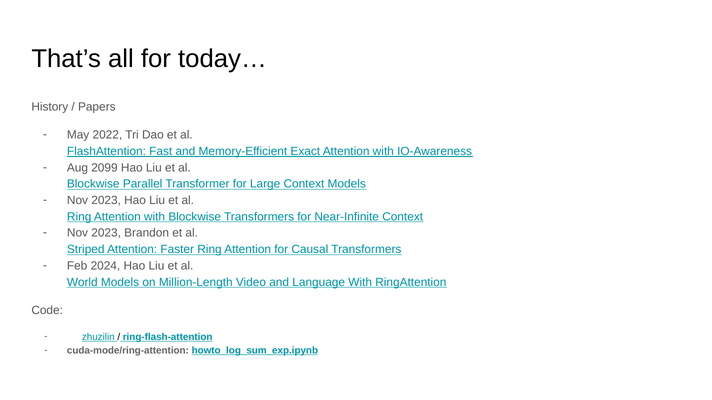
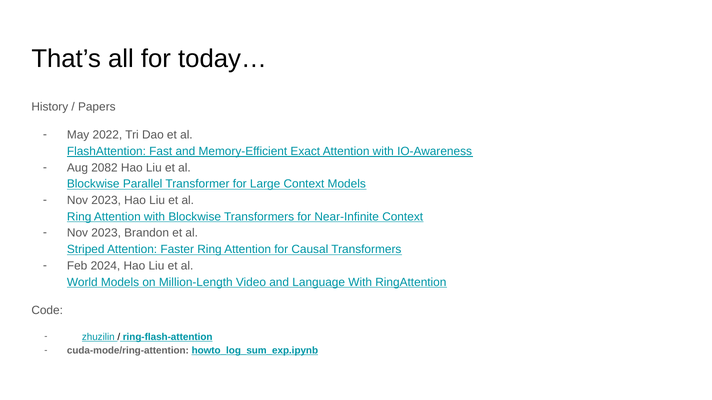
2099: 2099 -> 2082 (104, 168)
